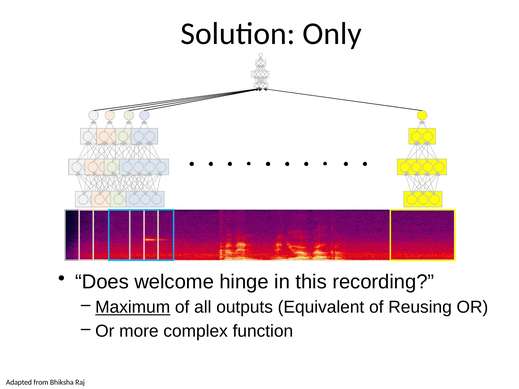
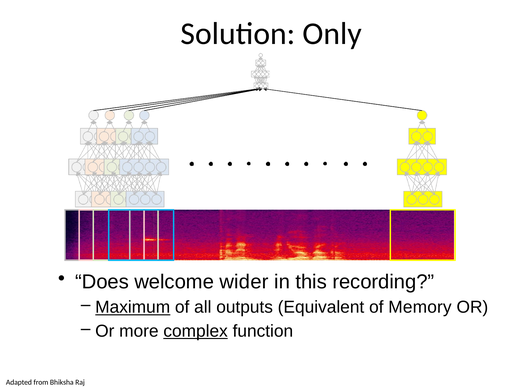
hinge: hinge -> wider (244, 282)
Reusing: Reusing -> Memory (420, 307)
complex underline: none -> present (196, 331)
